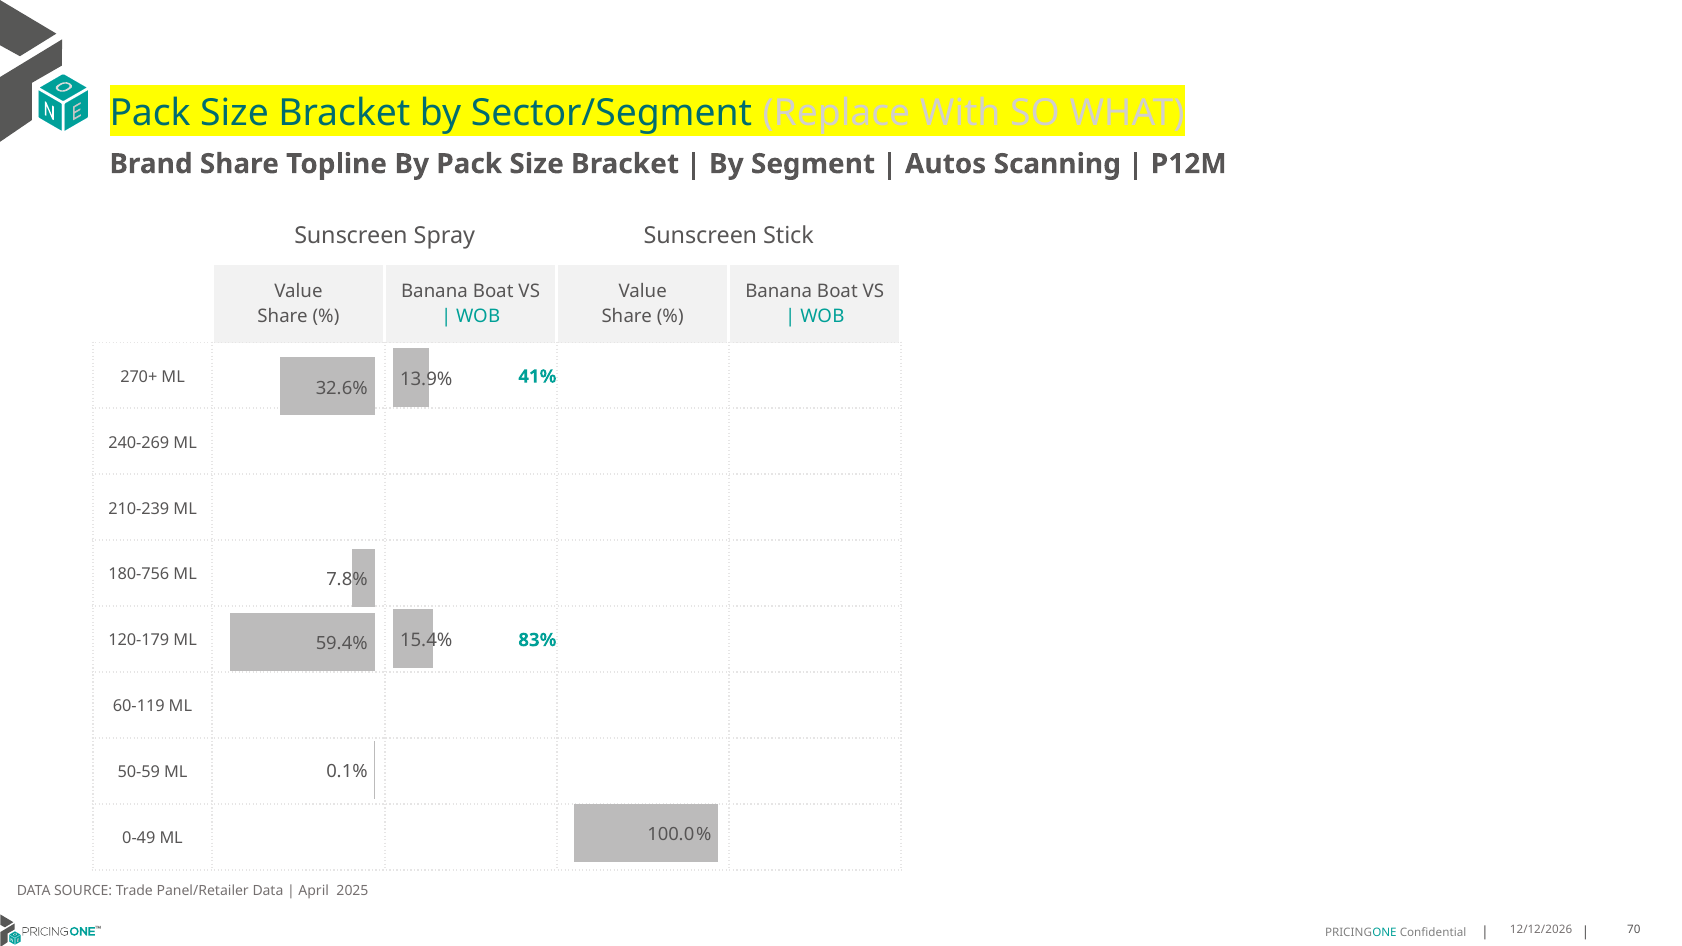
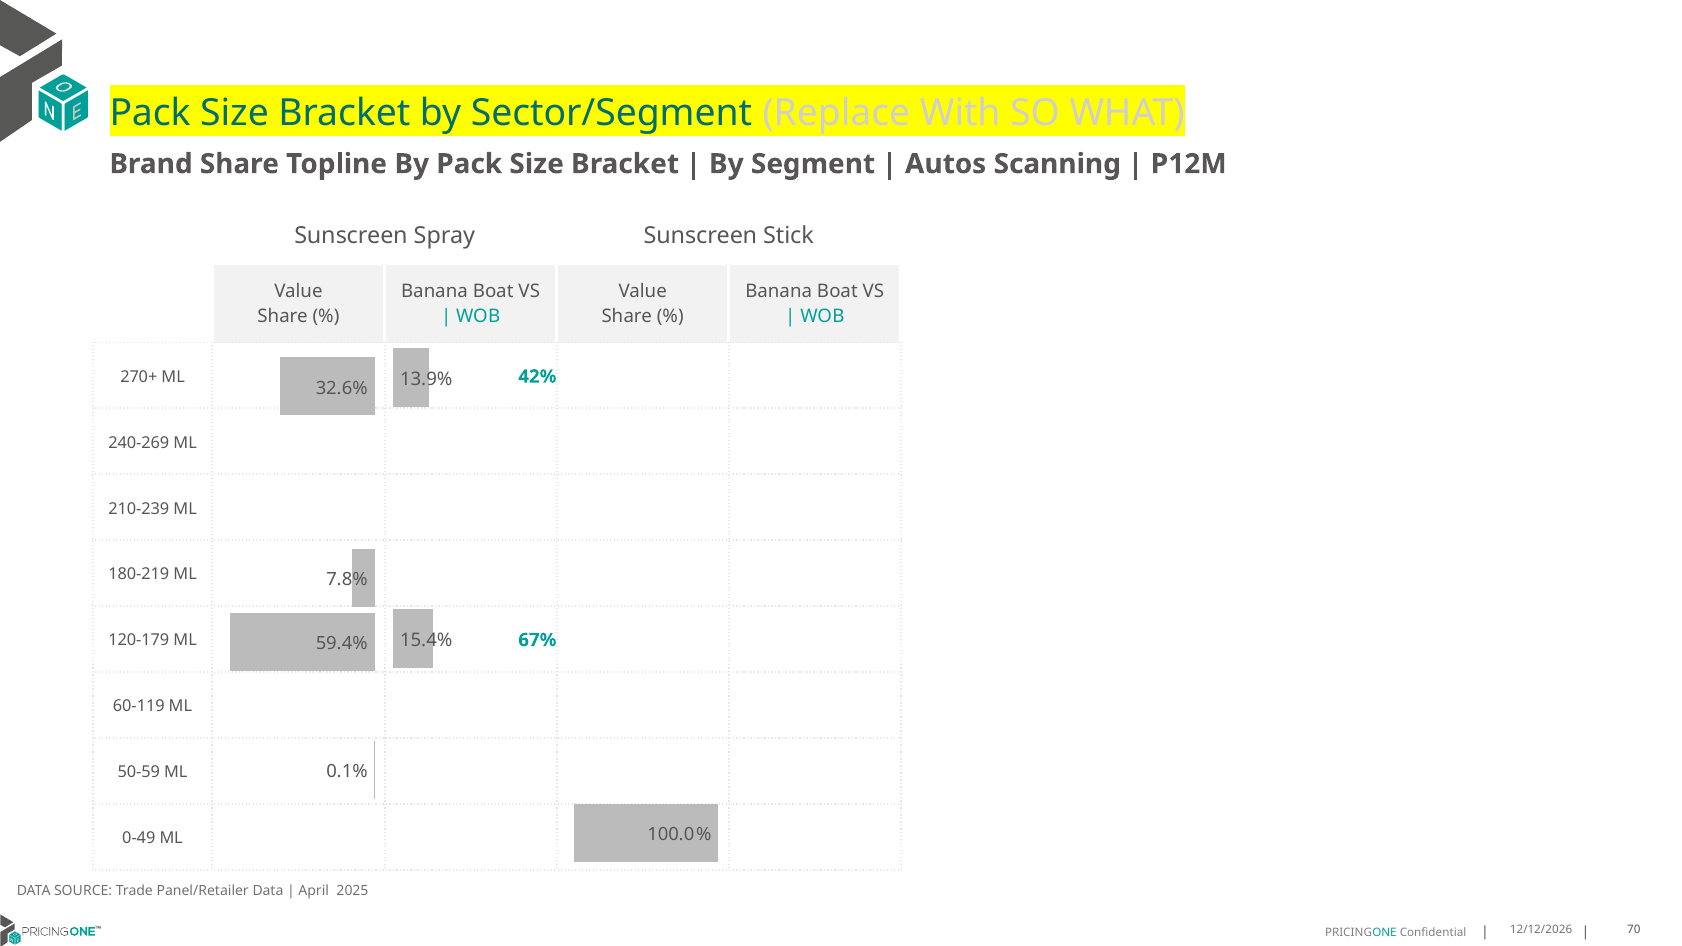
41%: 41% -> 42% (537, 377)
180-756: 180-756 -> 180-219 (139, 575)
83%: 83% -> 67% (537, 640)
